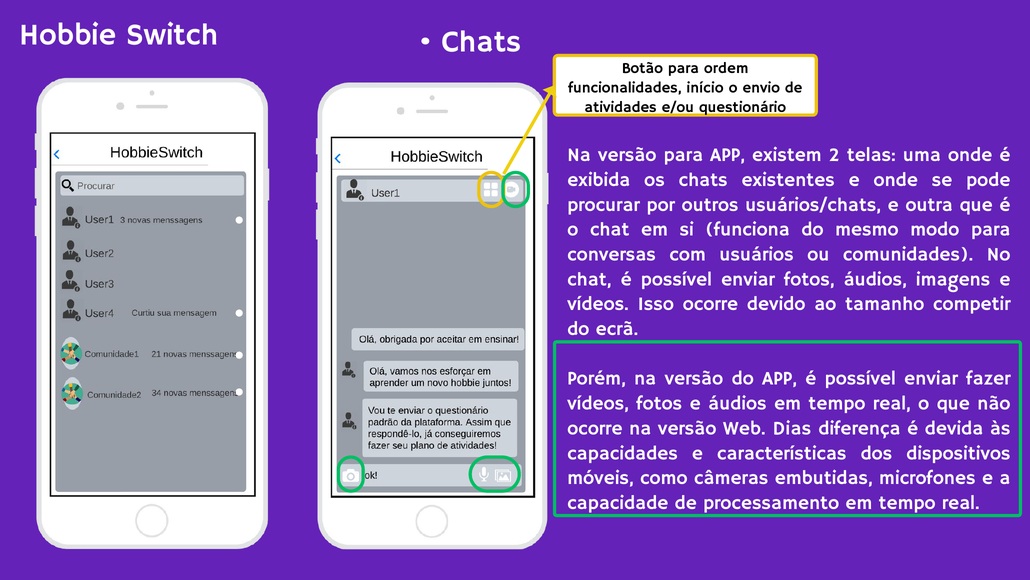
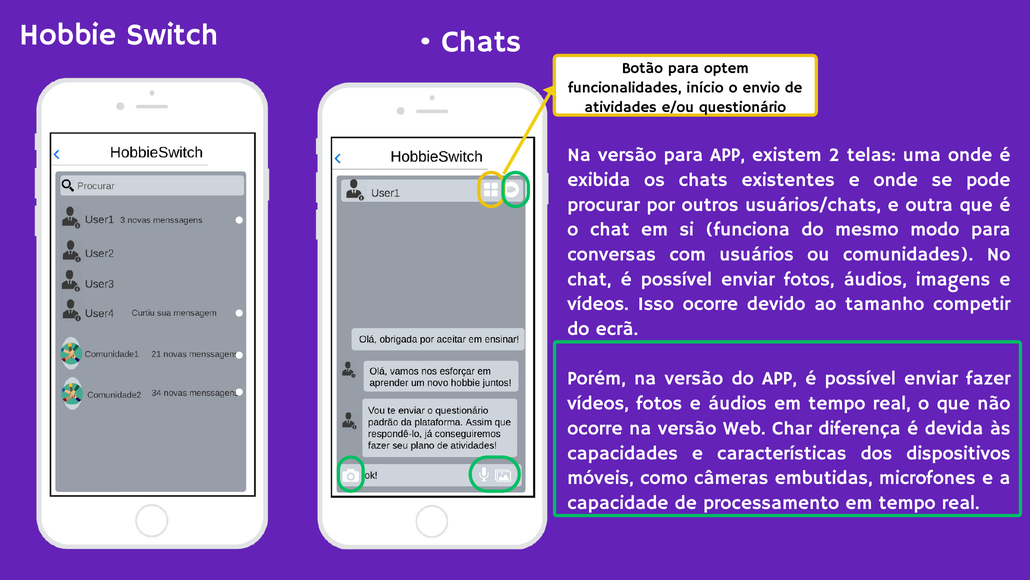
ordem: ordem -> optem (726, 68)
Dias: Dias -> Char (792, 428)
